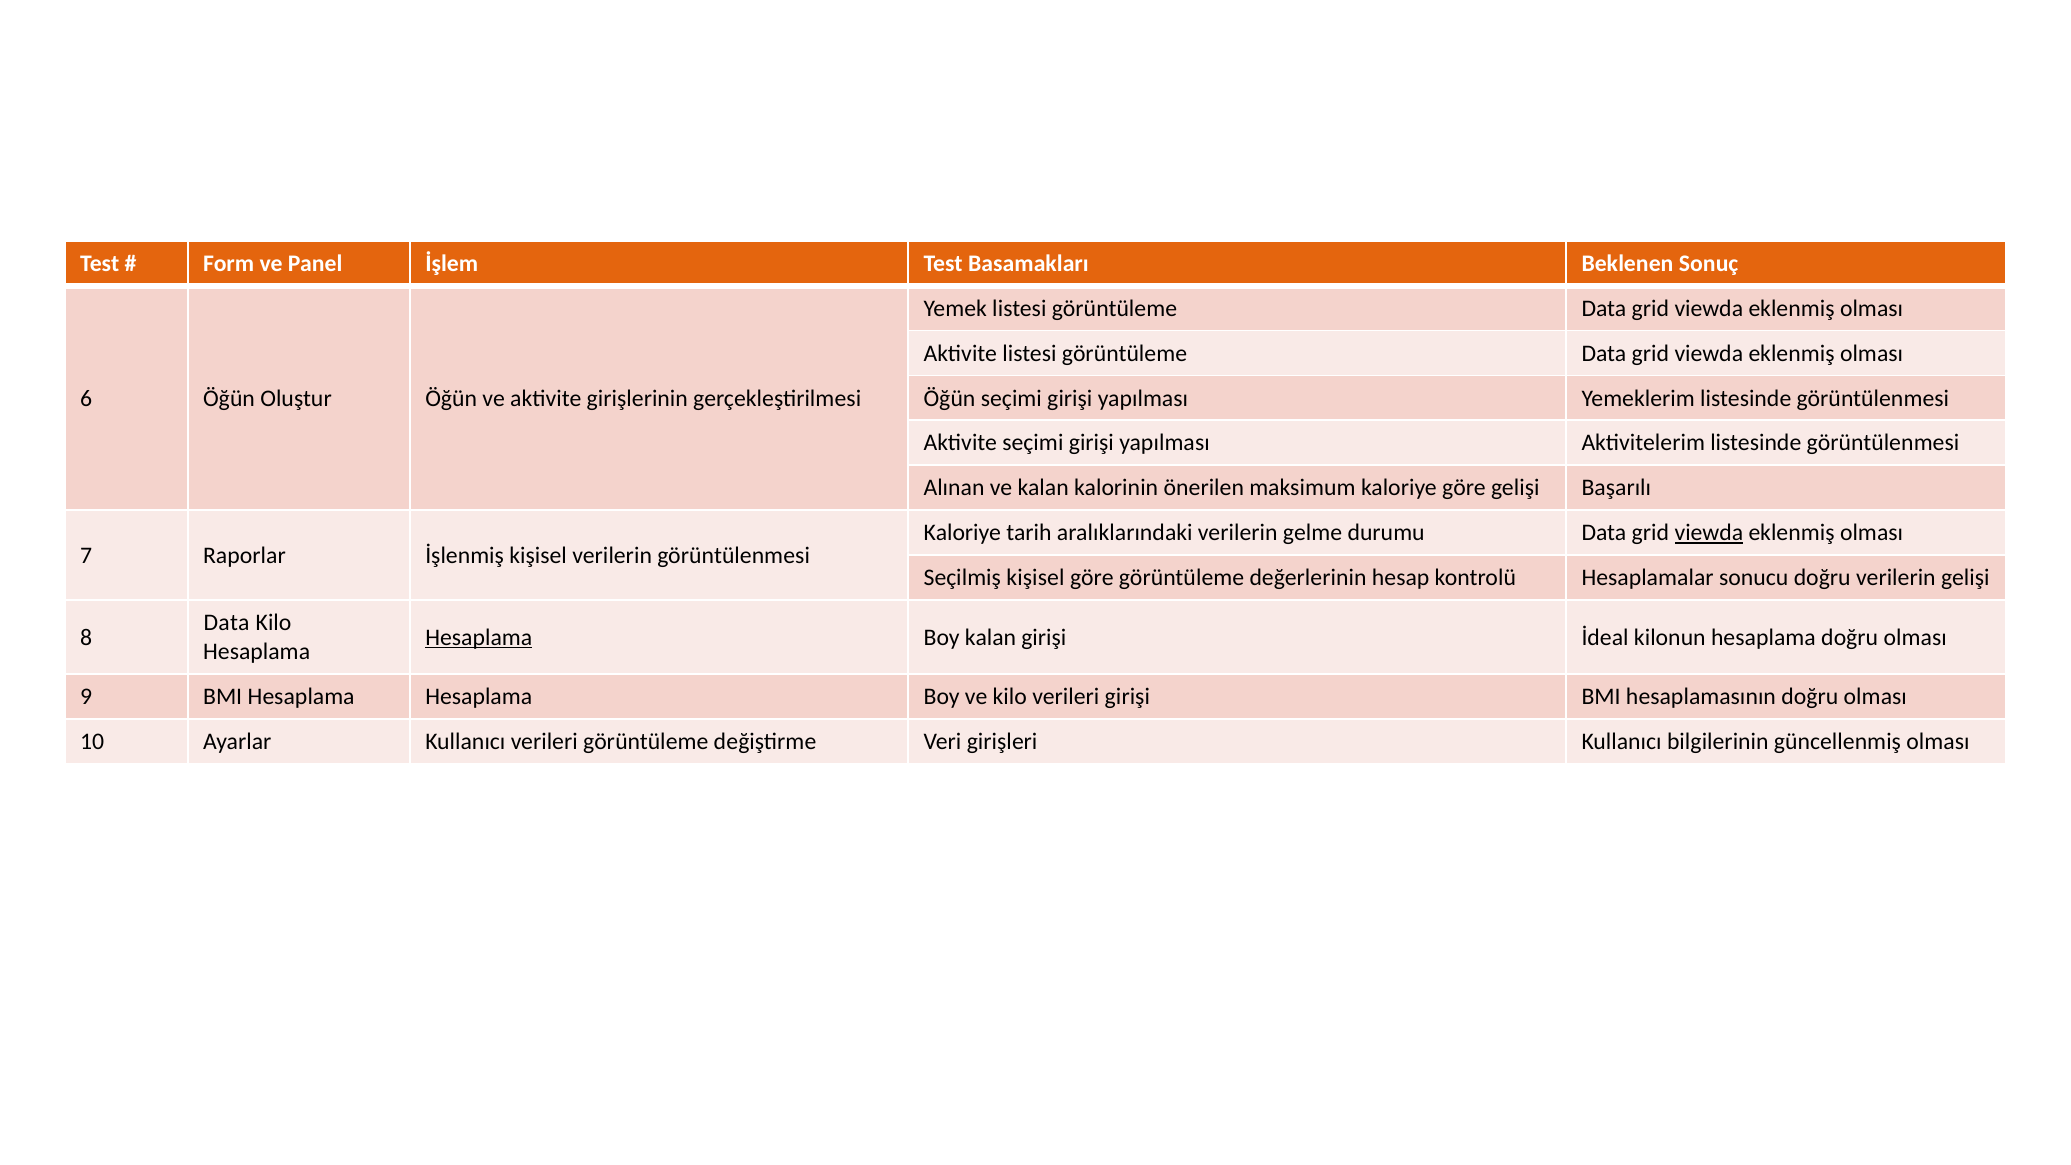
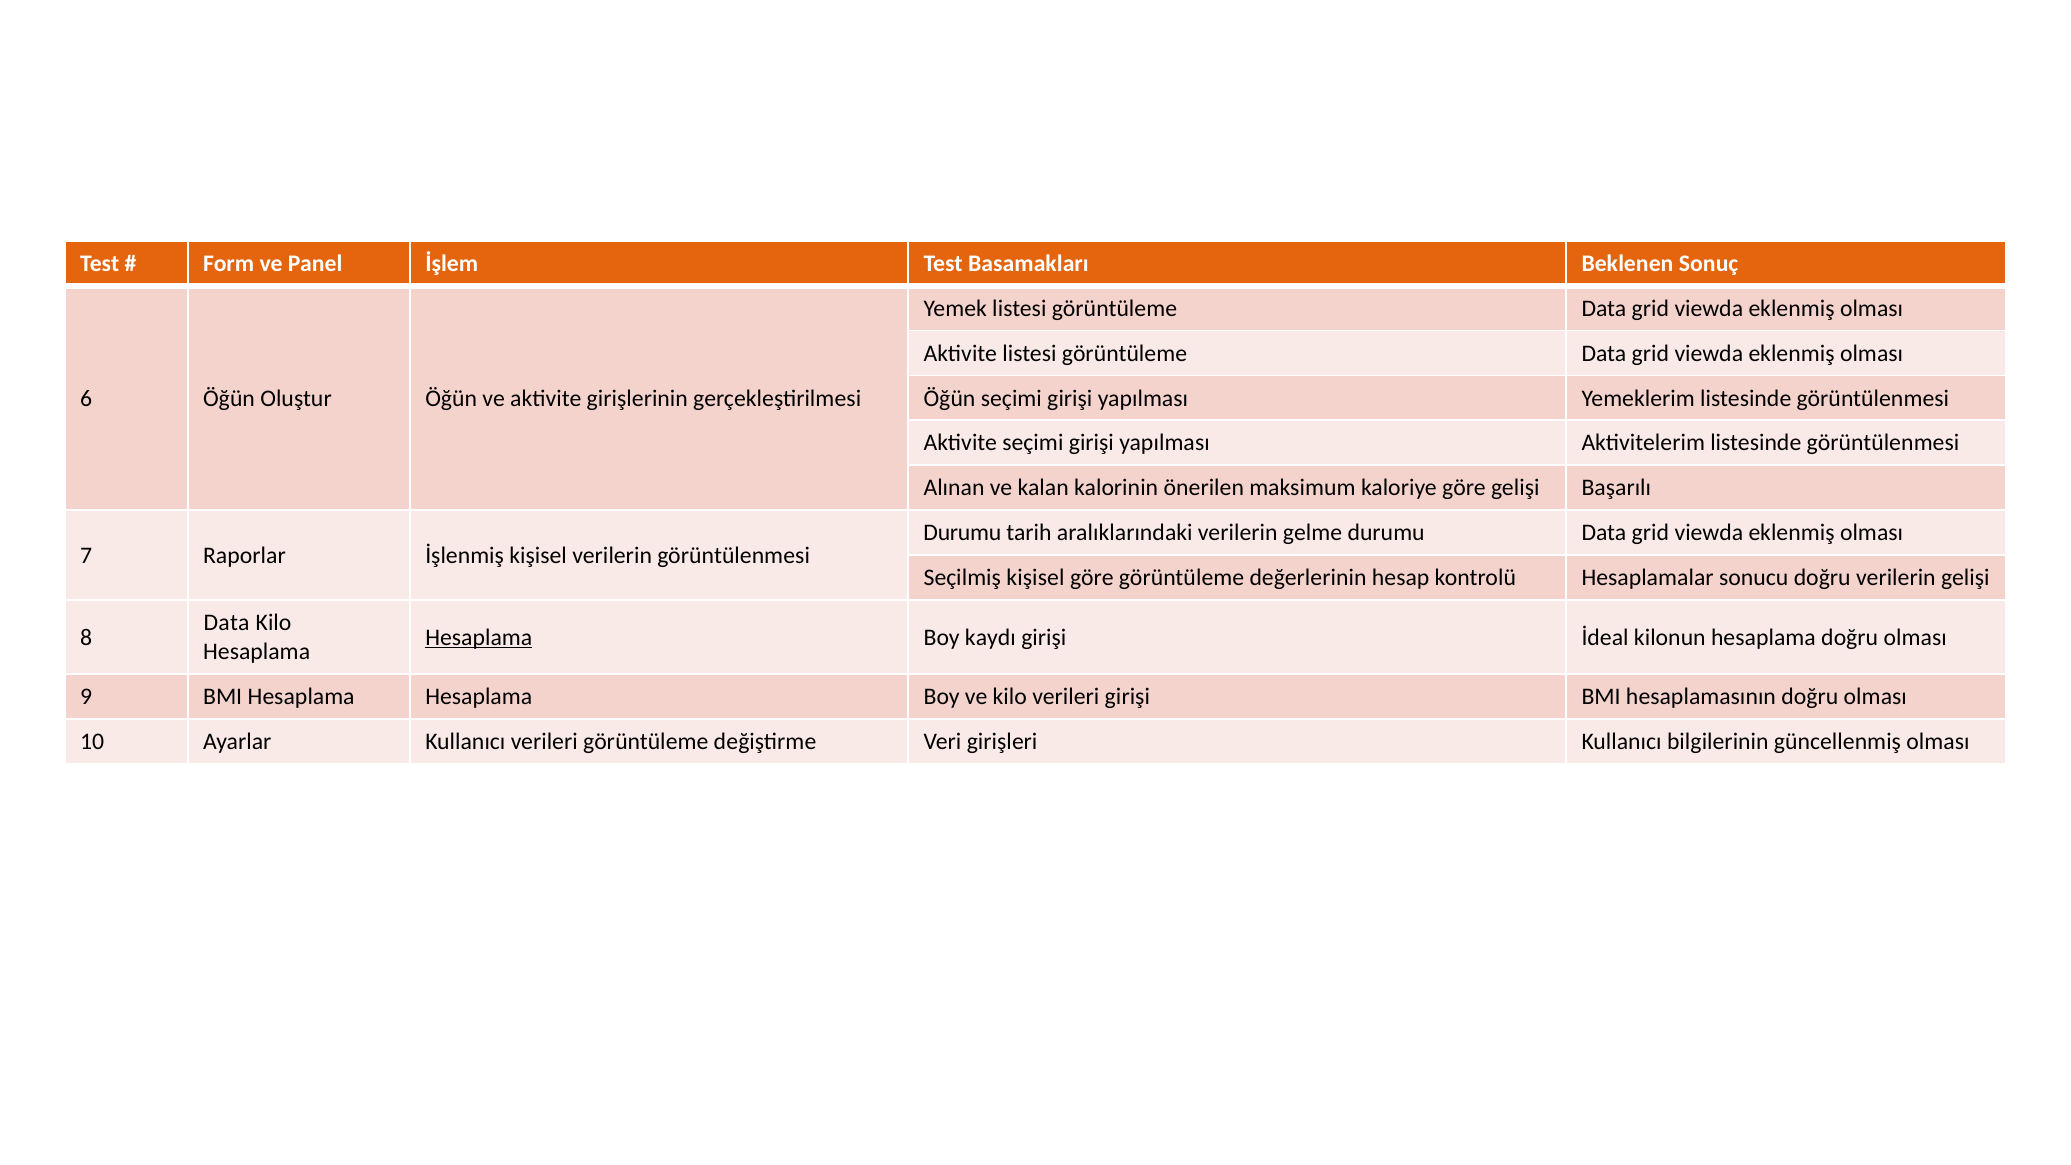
Kaloriye: Kaloriye -> Durumu (962, 533)
viewda underline: present -> none (1709, 533)
Boy kalan: kalan -> kaydı (990, 637)
